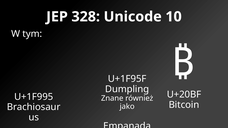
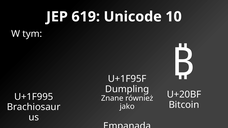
328: 328 -> 619 (86, 17)
